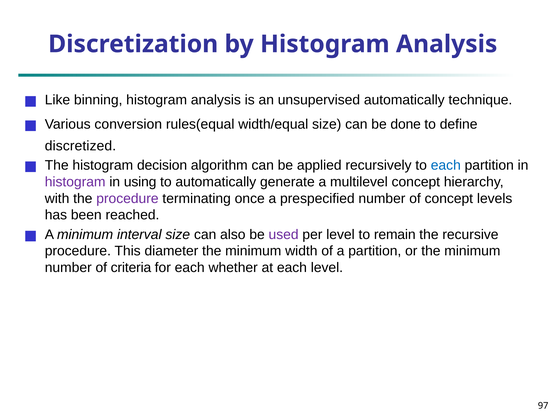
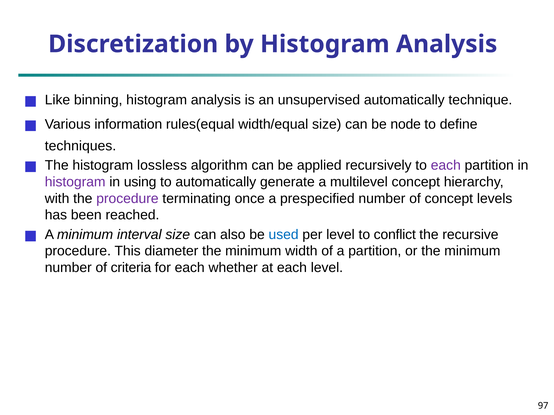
conversion: conversion -> information (128, 124)
done: done -> node (406, 124)
discretized: discretized -> techniques (80, 146)
decision: decision -> lossless (162, 165)
each colour: blue -> purple (446, 165)
used colour: purple -> blue (284, 235)
remain: remain -> conflict (395, 235)
